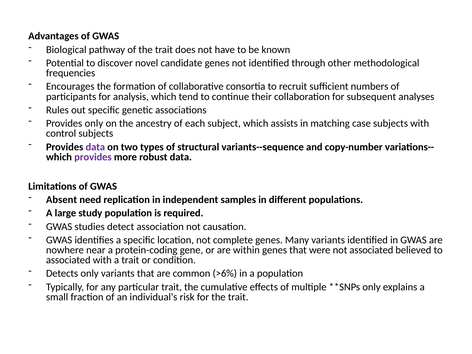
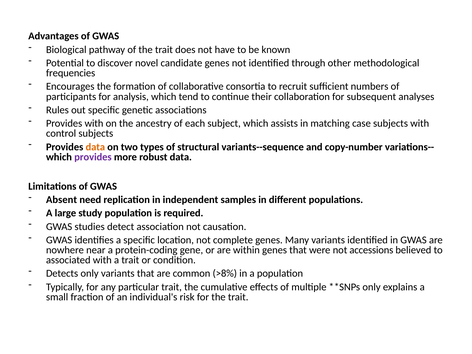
Provides only: only -> with (94, 123)
data colour: purple -> orange (95, 147)
not associated: associated -> accessions (371, 250)
>6%: >6% -> >8% (225, 274)
